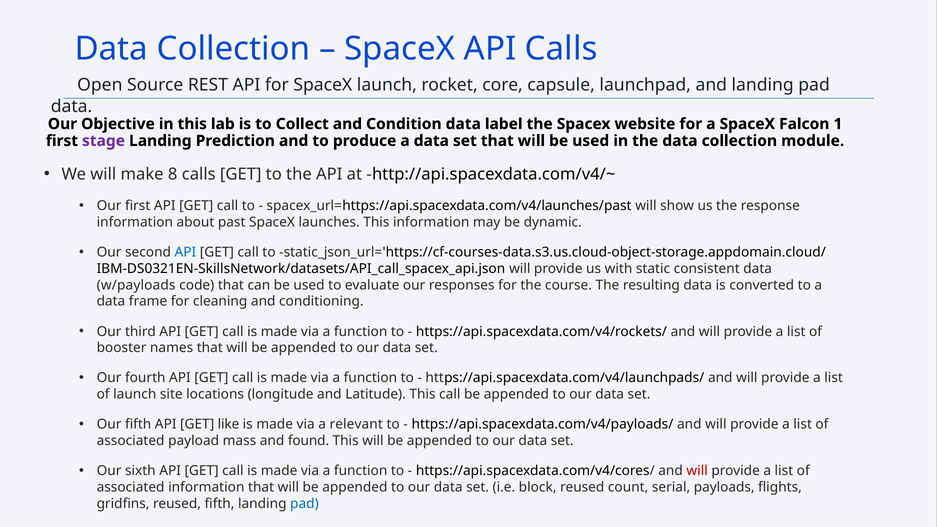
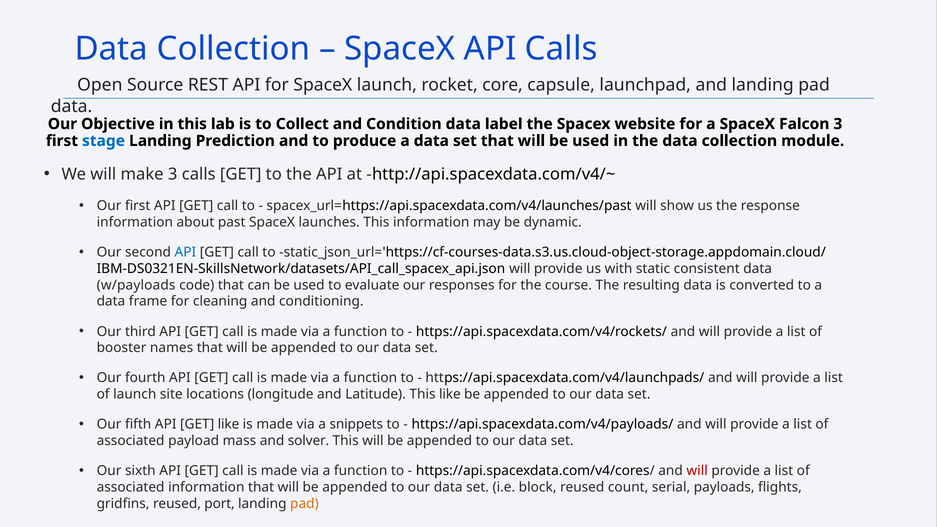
Falcon 1: 1 -> 3 (838, 124)
stage colour: purple -> blue (104, 141)
make 8: 8 -> 3 (173, 174)
This call: call -> like (450, 394)
relevant: relevant -> snippets (356, 424)
found: found -> solver (309, 441)
reused fifth: fifth -> port (220, 504)
pad colour: blue -> orange (304, 504)
